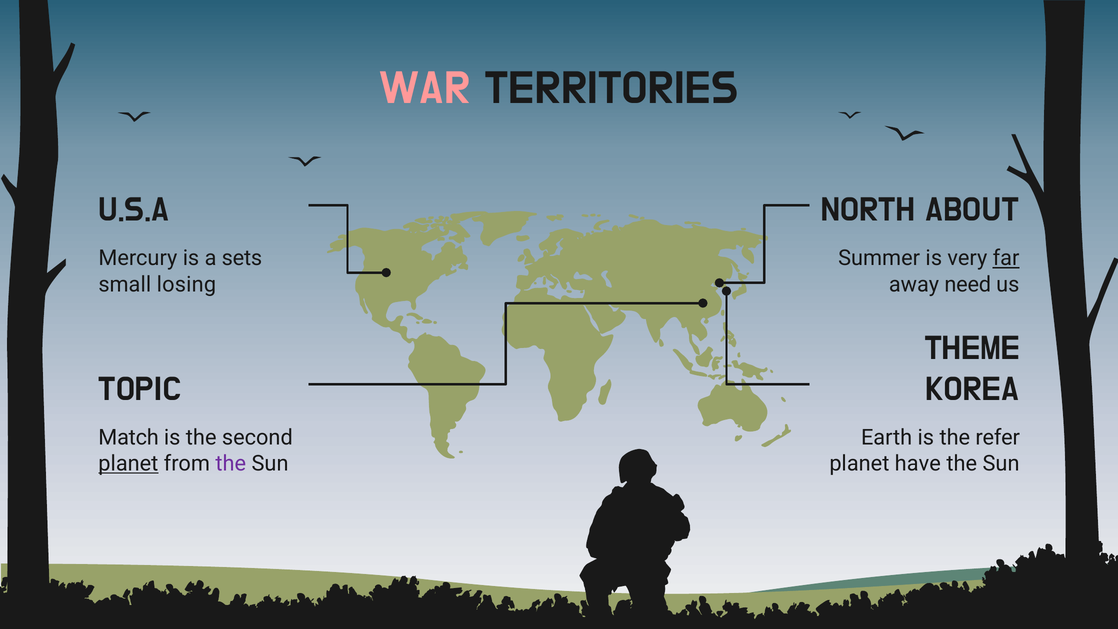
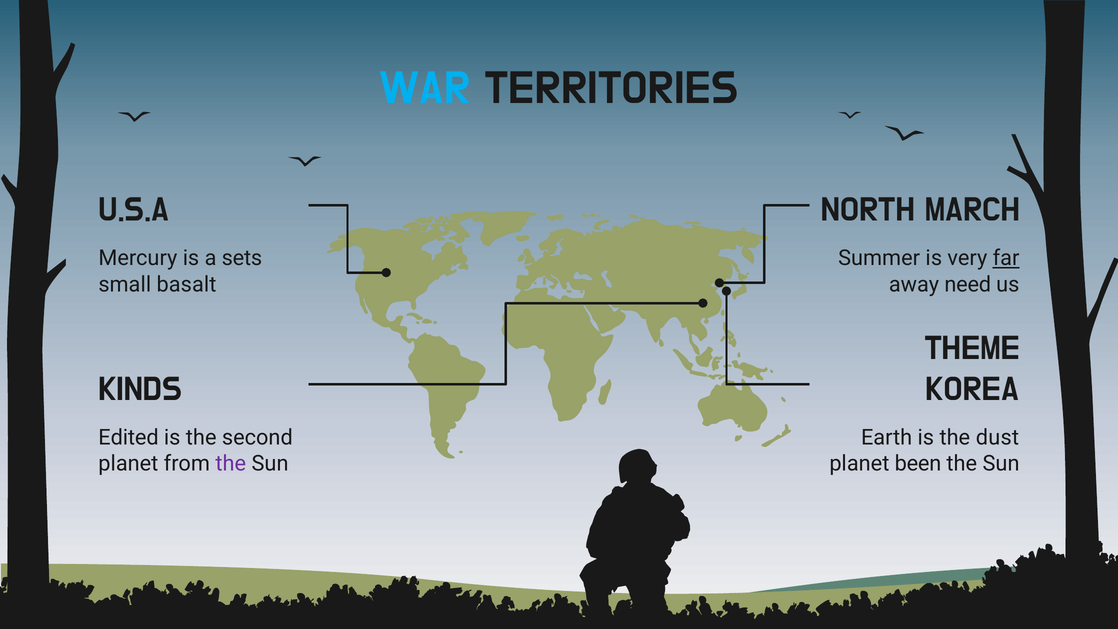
WAR colour: pink -> light blue (425, 88)
ABOUT: ABOUT -> MARCH (972, 210)
losing: losing -> basalt (186, 284)
TOPIC: TOPIC -> KINDS (140, 389)
Match: Match -> Edited (129, 437)
refer: refer -> dust (997, 437)
planet underline: present -> none (128, 463)
have: have -> been (918, 463)
